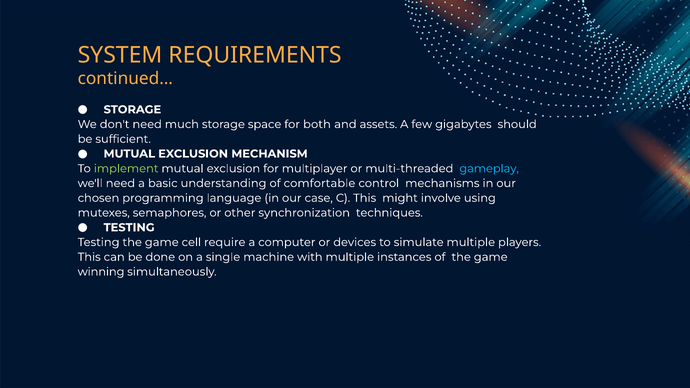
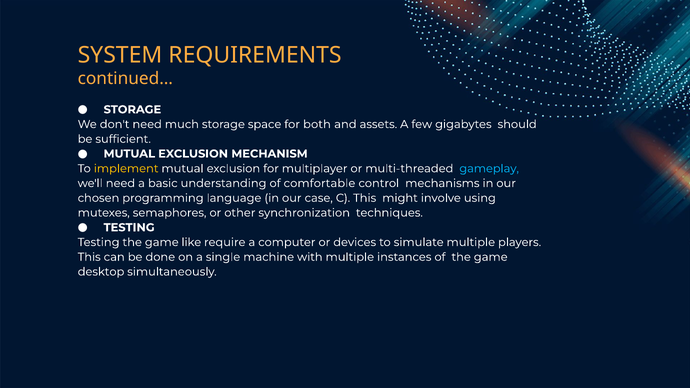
implement colour: light green -> yellow (126, 169)
cell: cell -> like (191, 242)
winning: winning -> desktop (101, 272)
